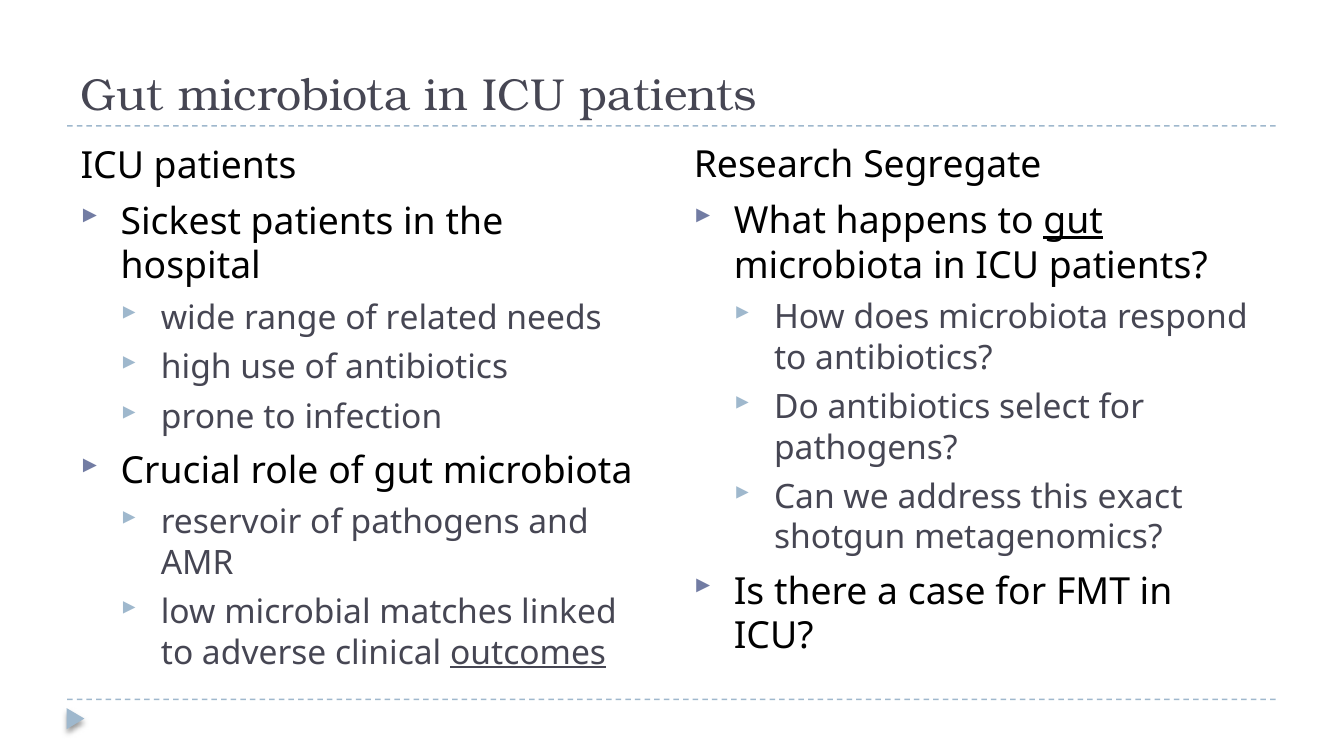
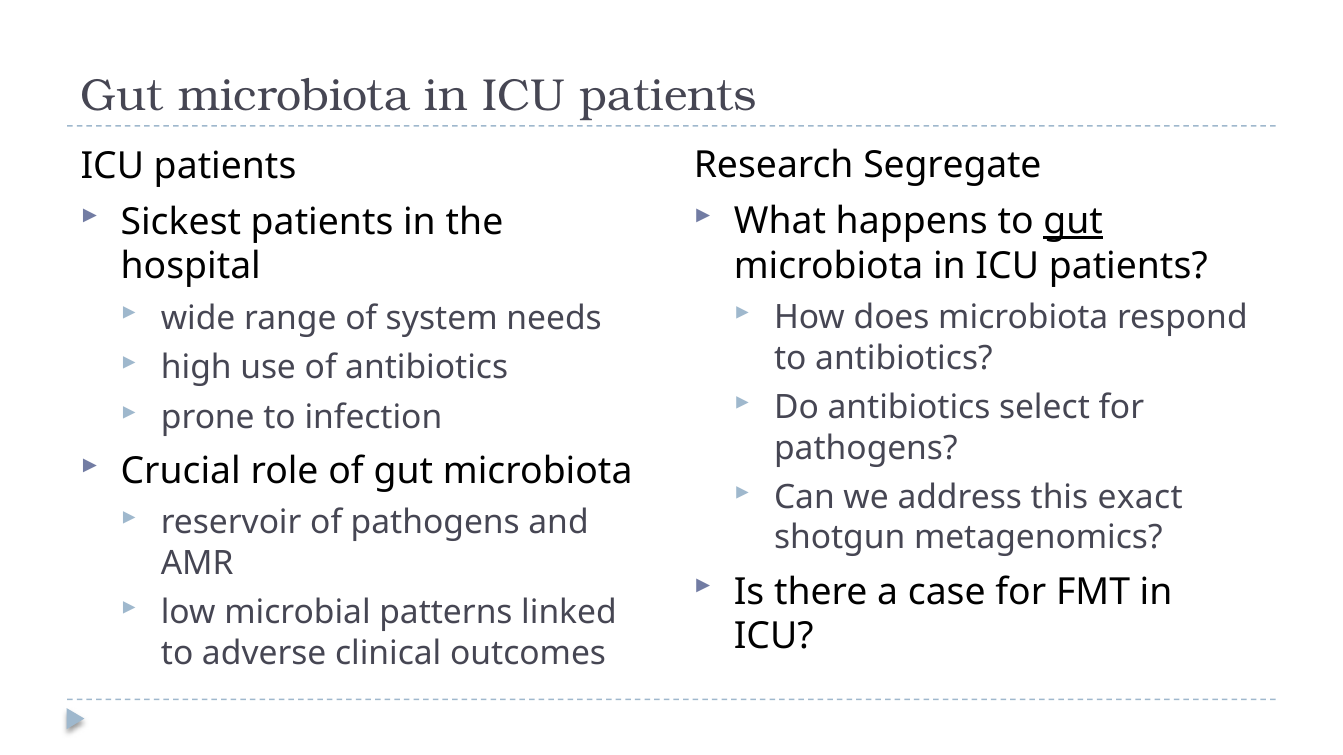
related: related -> system (442, 318)
matches: matches -> patterns (446, 613)
outcomes underline: present -> none (528, 653)
